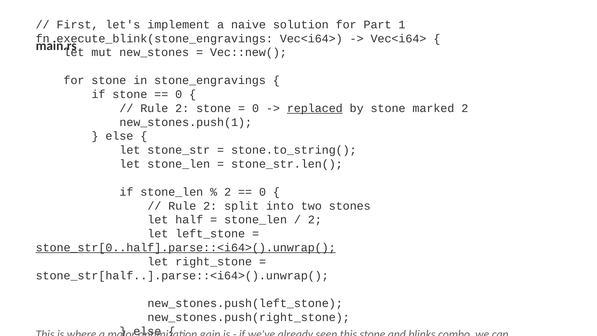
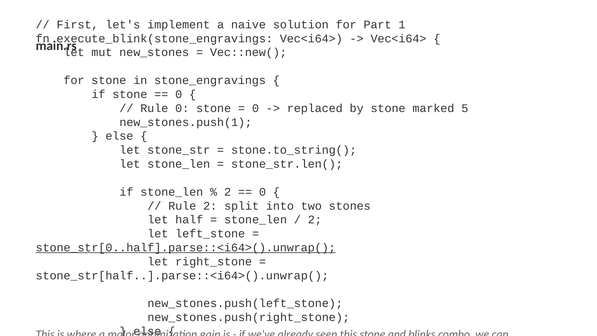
2: 2 -> 0 (182, 108)
replaced underline: present -> none (315, 108)
marked 2: 2 -> 5 (465, 108)
